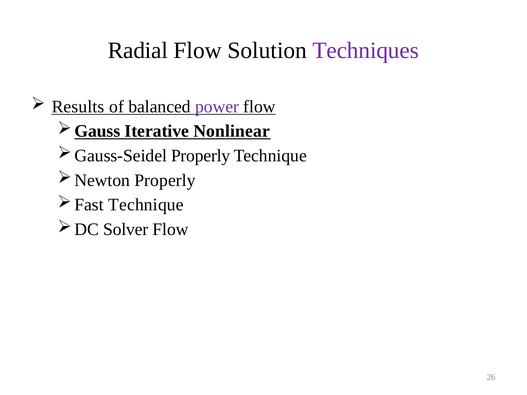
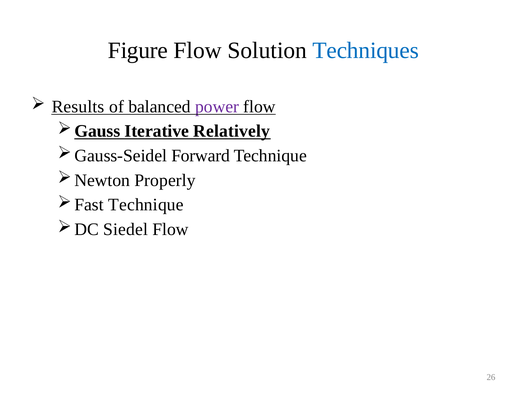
Radial: Radial -> Figure (138, 50)
Techniques colour: purple -> blue (366, 50)
Nonlinear: Nonlinear -> Relatively (232, 131)
Properly: Properly -> Forward (201, 156)
Solver: Solver -> Siedel (126, 230)
